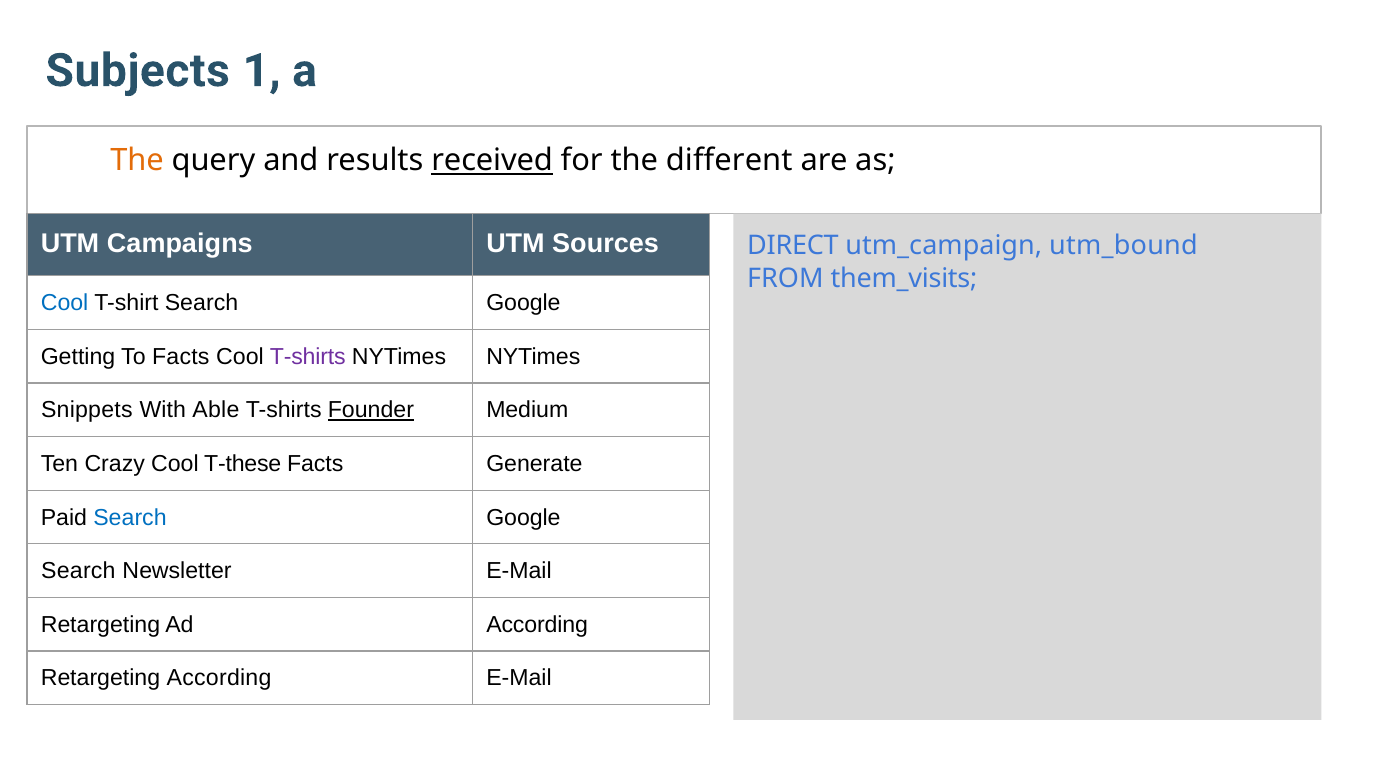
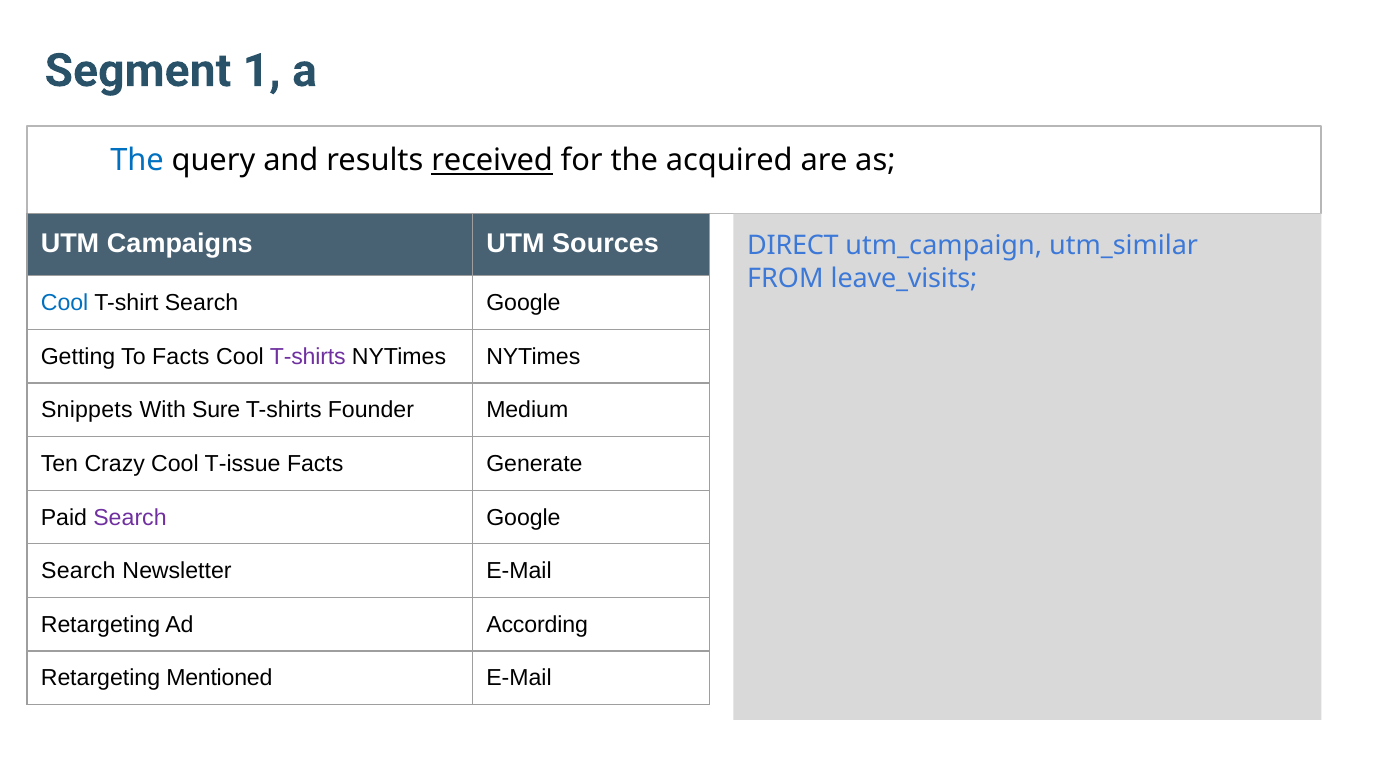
Subjects: Subjects -> Segment (138, 71)
The colour: orange -> blue (137, 160)
different: different -> acquired (729, 160)
utm_bound: utm_bound -> utm_similar (1124, 246)
them_visits: them_visits -> leave_visits (904, 278)
Able: Able -> Sure (216, 410)
Founder underline: present -> none (371, 410)
T-these: T-these -> T-issue (243, 464)
Search colour: blue -> purple (130, 518)
Retargeting According: According -> Mentioned (219, 679)
